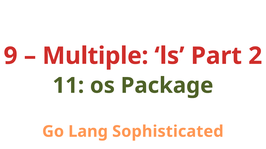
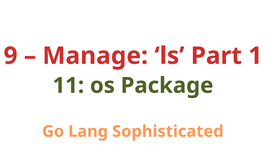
Multiple: Multiple -> Manage (95, 56)
2: 2 -> 1 (255, 56)
